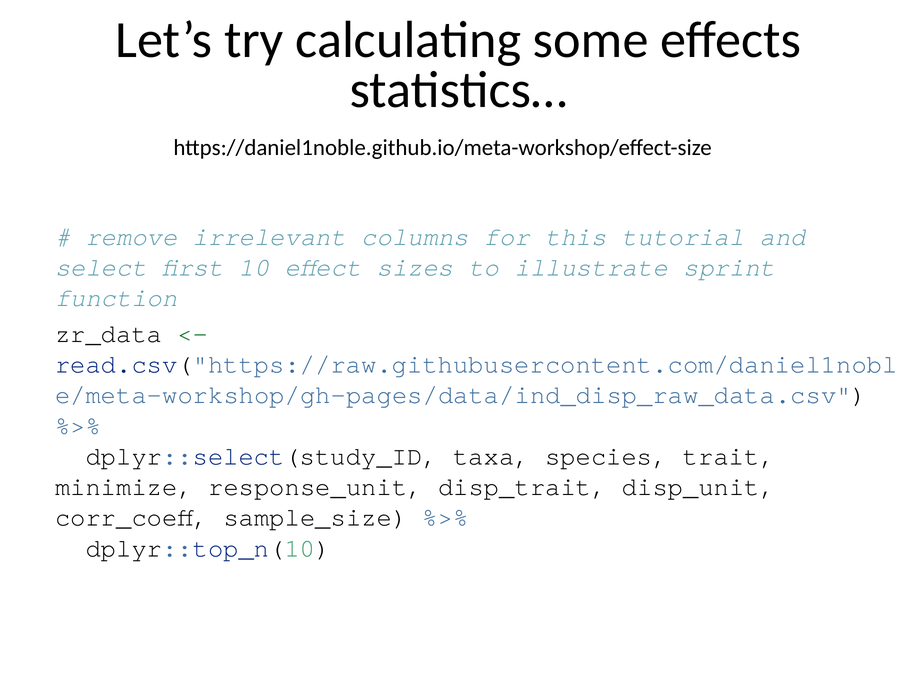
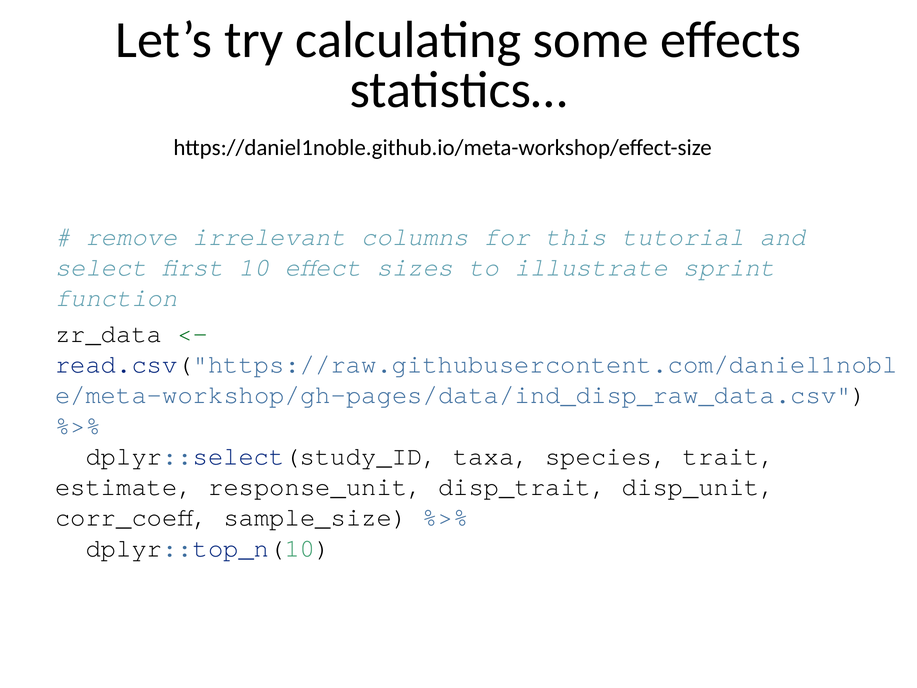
minimize: minimize -> estimate (124, 487)
